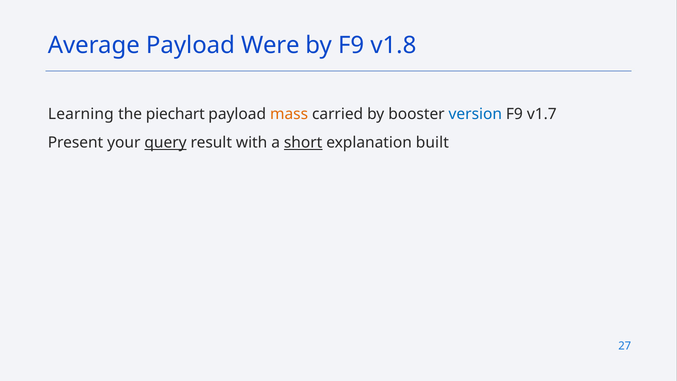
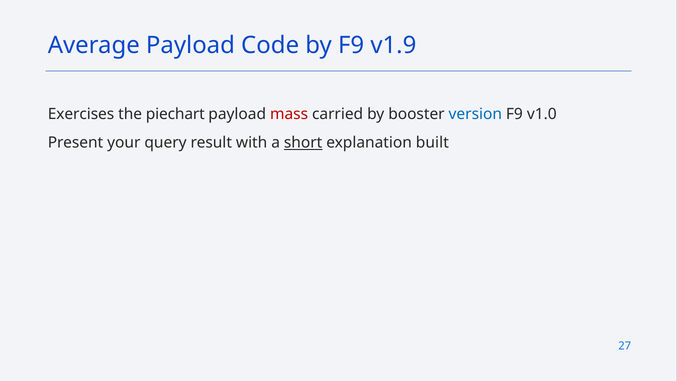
Were: Were -> Code (270, 45)
v1.8: v1.8 -> v1.9 (393, 45)
Learning: Learning -> Exercises (81, 114)
mass colour: orange -> red (289, 114)
v1.7: v1.7 -> v1.0 (542, 114)
query underline: present -> none (166, 143)
